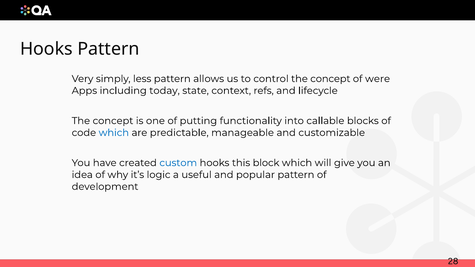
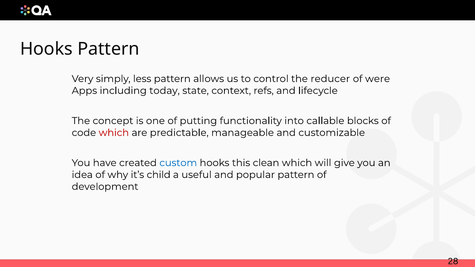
control the concept: concept -> reducer (330, 79)
which colour: blue -> red (114, 133)
block: block -> clean (266, 163)
logic: logic -> child (159, 175)
